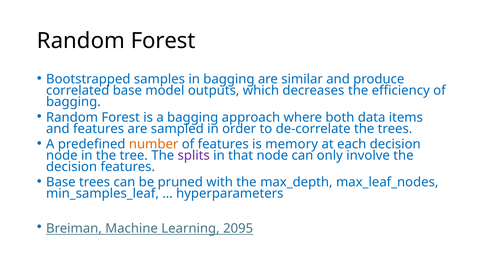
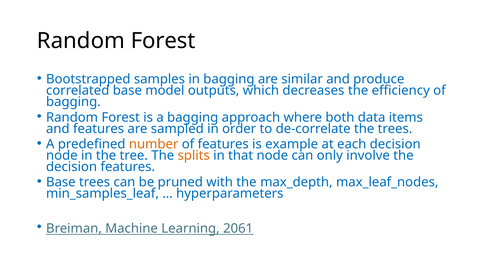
memory: memory -> example (292, 144)
splits colour: purple -> orange (194, 155)
2095: 2095 -> 2061 (238, 228)
